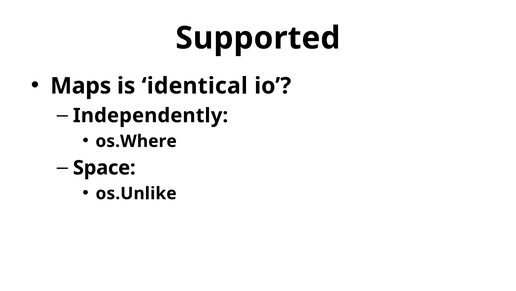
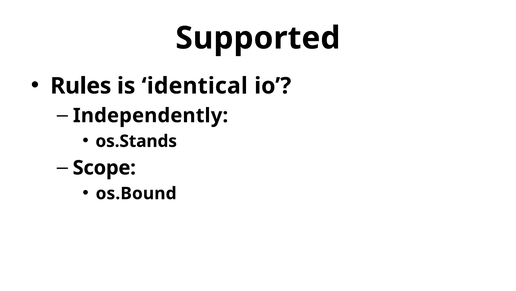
Maps: Maps -> Rules (81, 86)
os.Where: os.Where -> os.Stands (136, 141)
Space: Space -> Scope (104, 167)
os.Unlike: os.Unlike -> os.Bound (136, 193)
